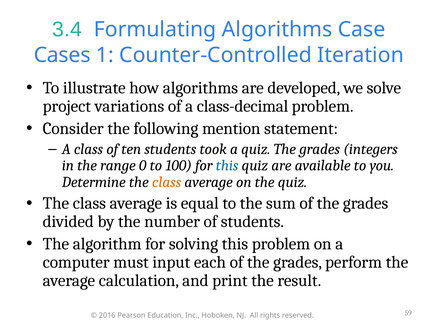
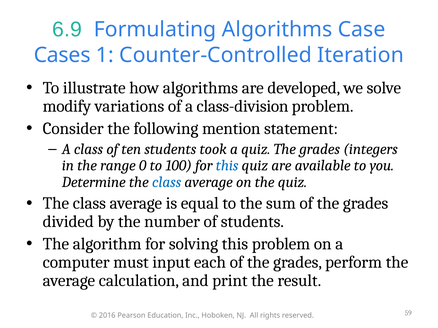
3.4: 3.4 -> 6.9 (67, 30)
project: project -> modify (67, 106)
class-decimal: class-decimal -> class-division (243, 106)
class colour: orange -> blue (167, 182)
